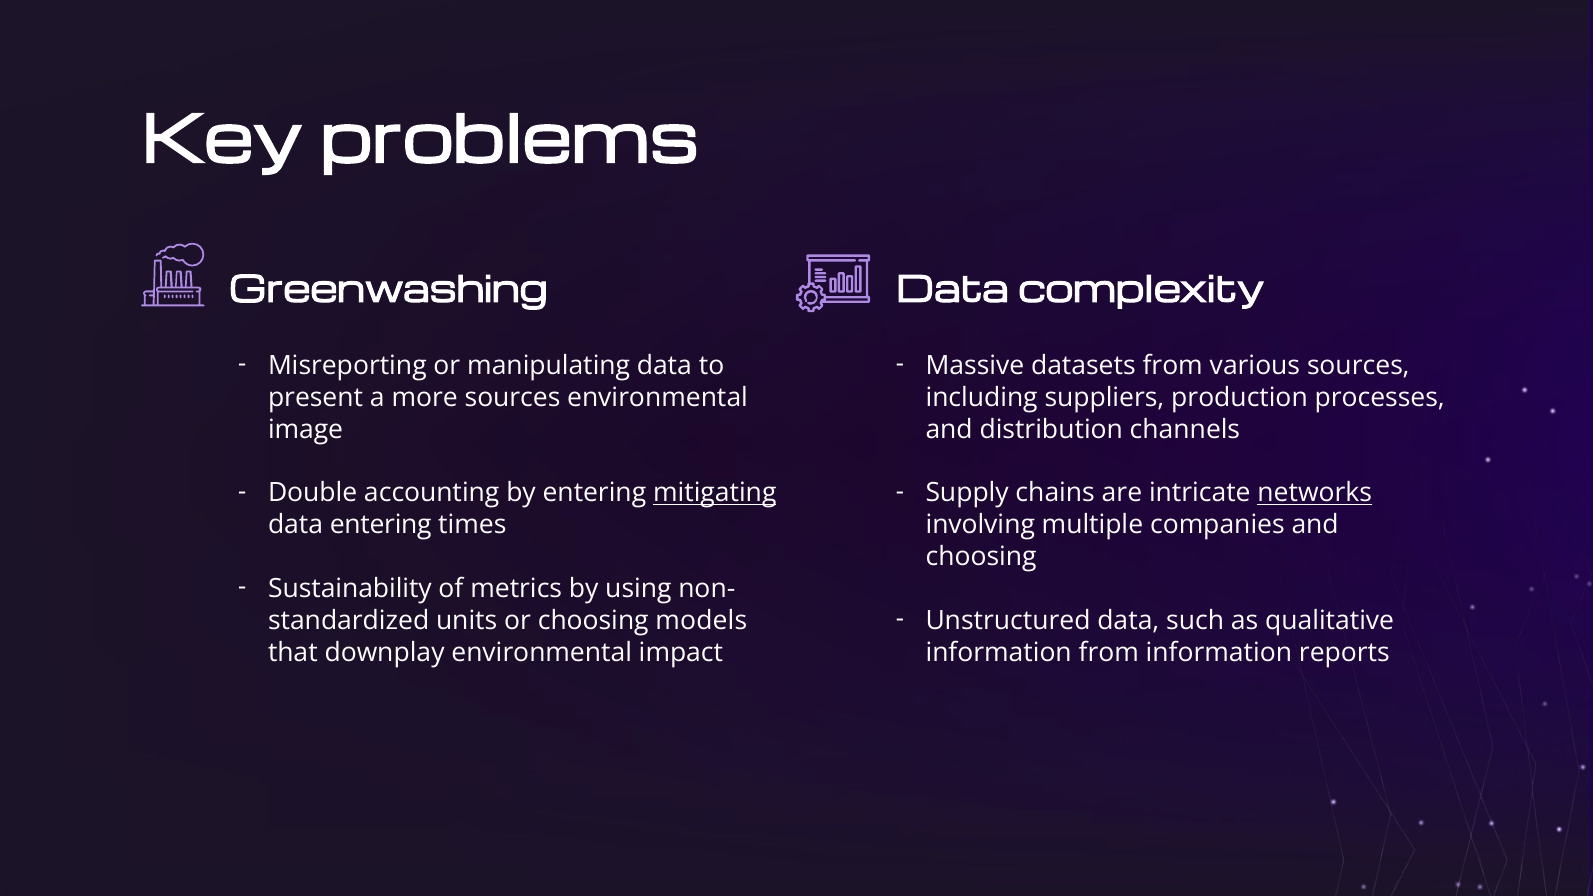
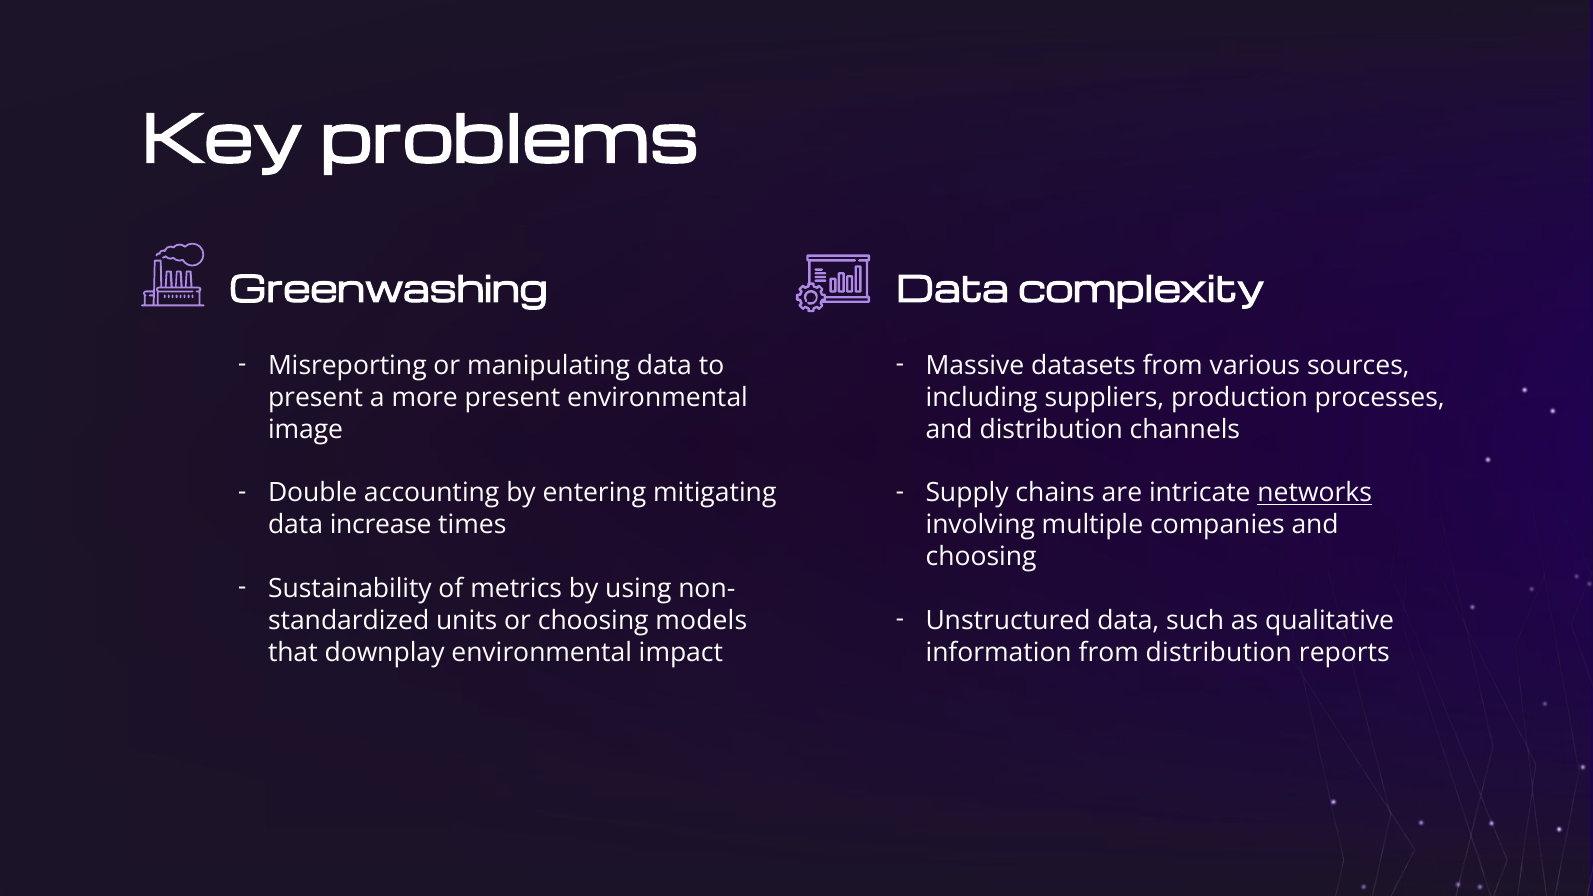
more sources: sources -> present (512, 398)
mitigating underline: present -> none (715, 493)
data entering: entering -> increase (381, 525)
from information: information -> distribution (1219, 652)
